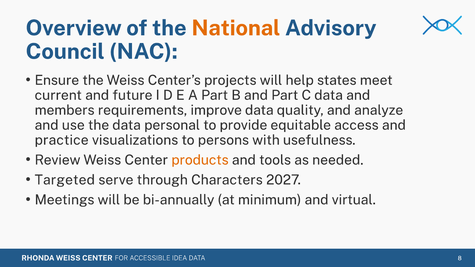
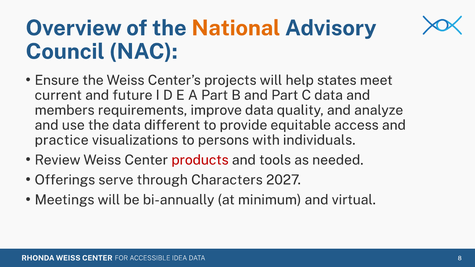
personal: personal -> different (172, 125)
usefulness: usefulness -> individuals (319, 140)
products colour: orange -> red (200, 160)
Targeted: Targeted -> Offerings (65, 180)
